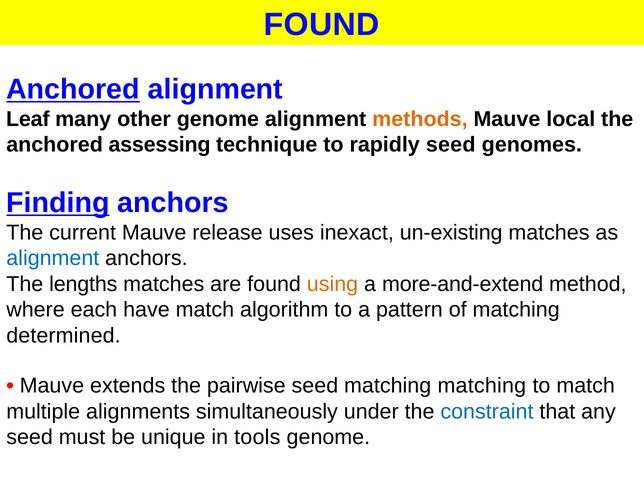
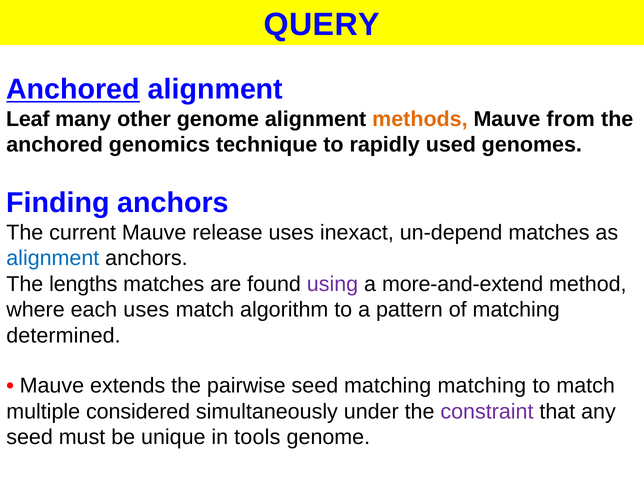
FOUND: FOUND -> QUERY (322, 25)
local: local -> from (571, 119)
assessing: assessing -> genomics (159, 145)
rapidly seed: seed -> used (451, 145)
Finding underline: present -> none (58, 203)
un-existing: un-existing -> un-depend (451, 233)
using colour: orange -> purple (333, 284)
each have: have -> uses (146, 310)
alignments: alignments -> considered (138, 412)
constraint colour: blue -> purple (487, 412)
